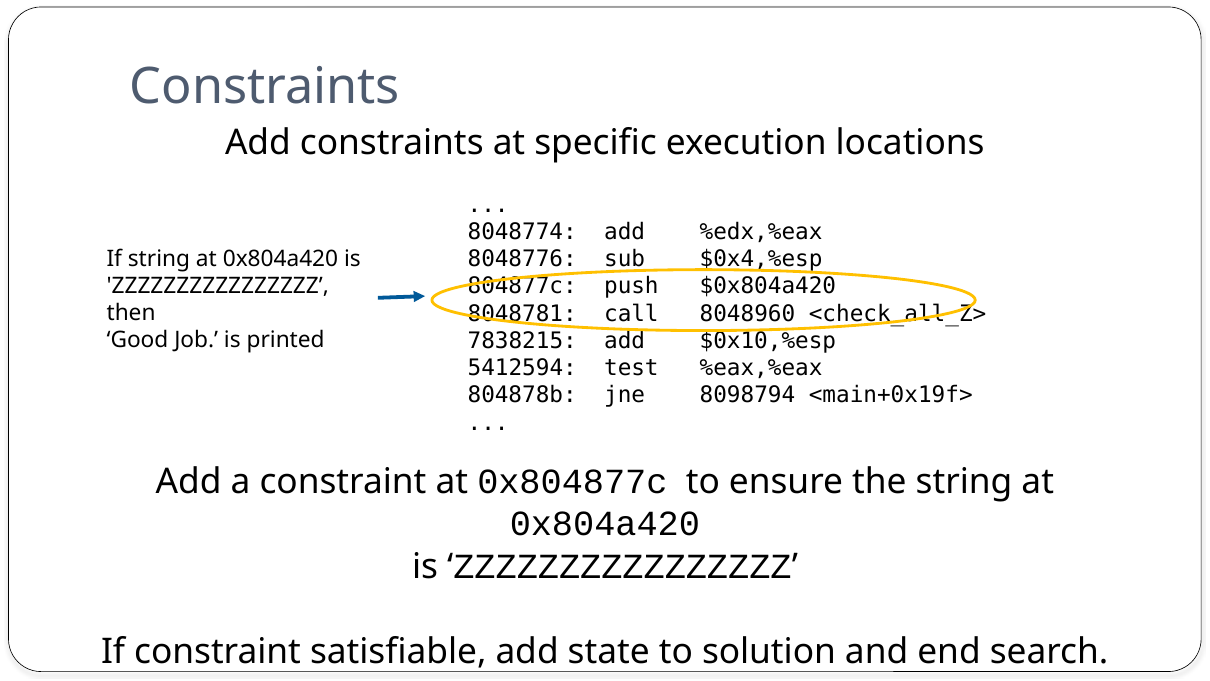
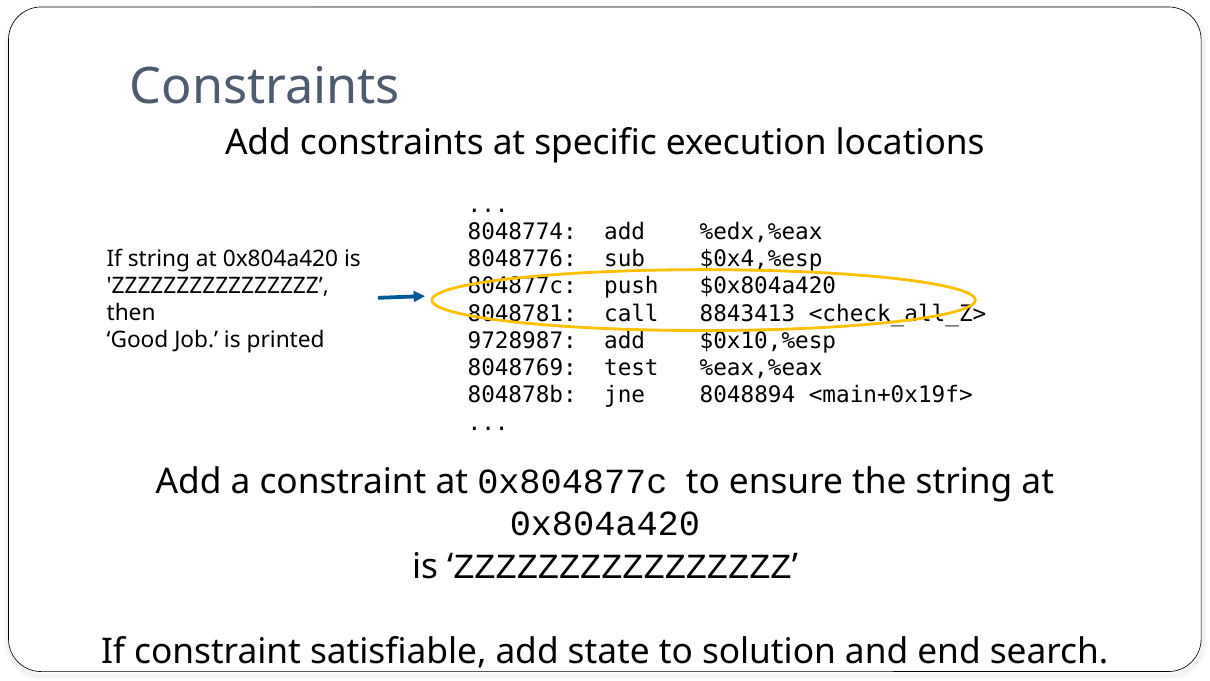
8048960: 8048960 -> 8843413 (747, 314)
7838215: 7838215 -> 9728987 (522, 341)
5412594: 5412594 -> 8048769 (522, 368)
8098794: 8098794 -> 8048894 (747, 395)
